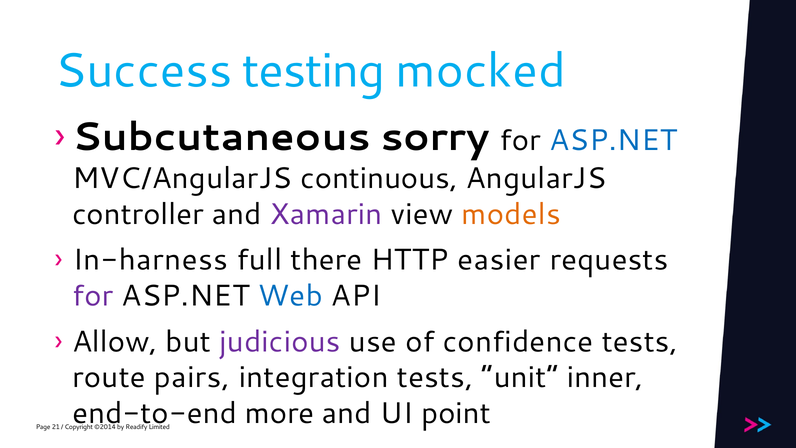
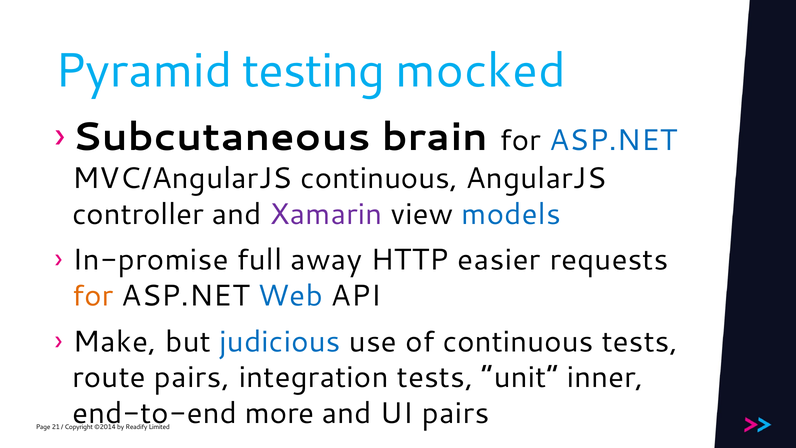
Success: Success -> Pyramid (144, 71)
sorry: sorry -> brain (435, 137)
models colour: orange -> blue (511, 214)
In-harness: In-harness -> In-promise (150, 260)
there: there -> away (326, 260)
for colour: purple -> orange (93, 296)
Allow: Allow -> Make (115, 342)
judicious colour: purple -> blue (280, 342)
of confidence: confidence -> continuous (518, 342)
UI point: point -> pairs (456, 413)
